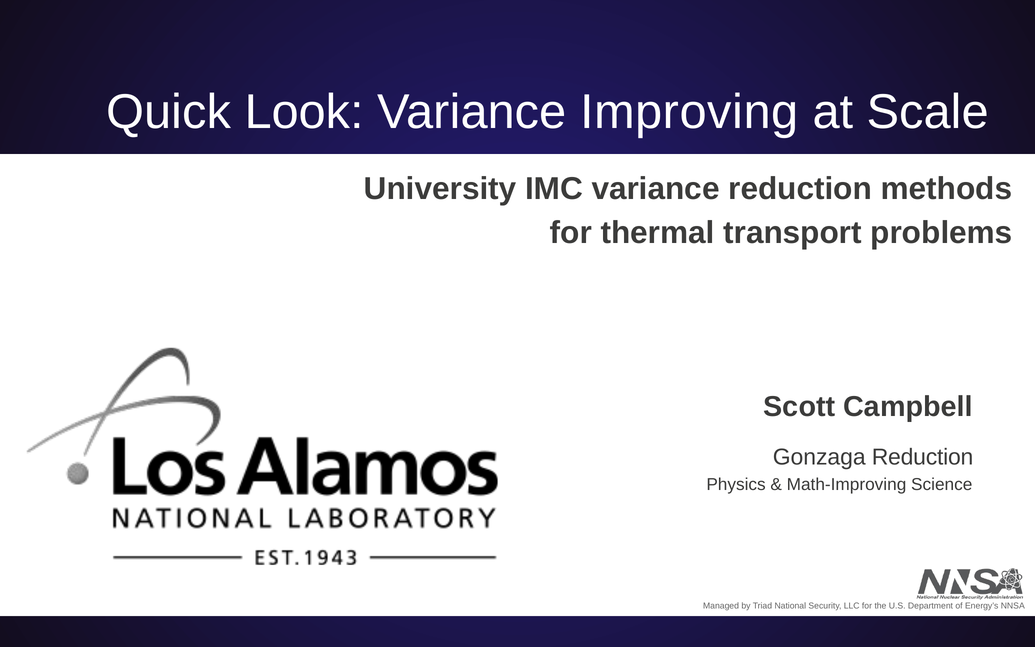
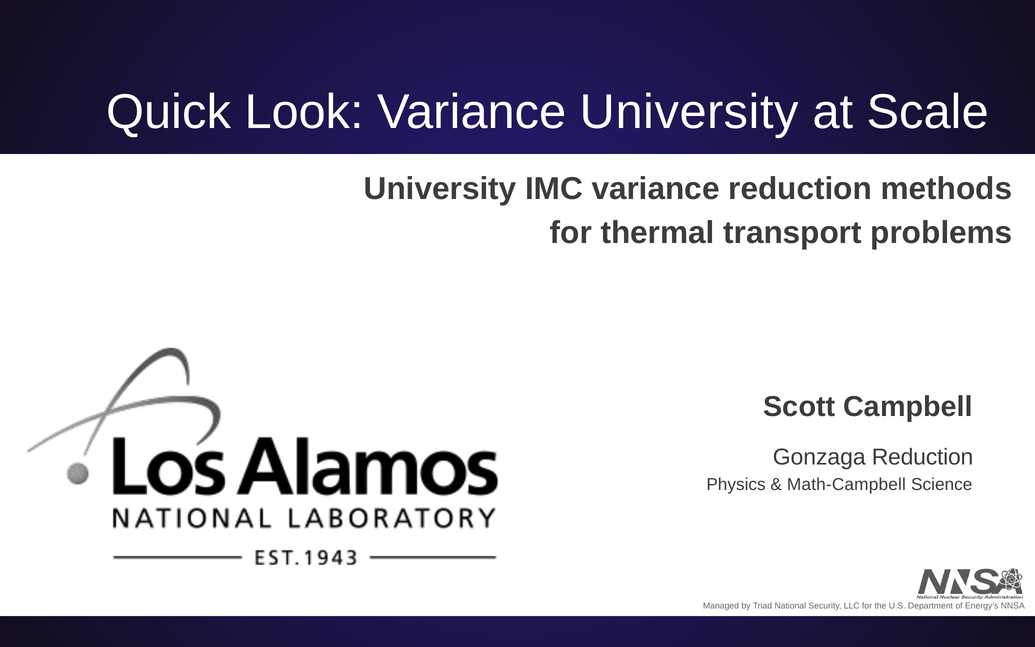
Variance Improving: Improving -> University (689, 112)
Math-Improving: Math-Improving -> Math-Campbell (846, 485)
